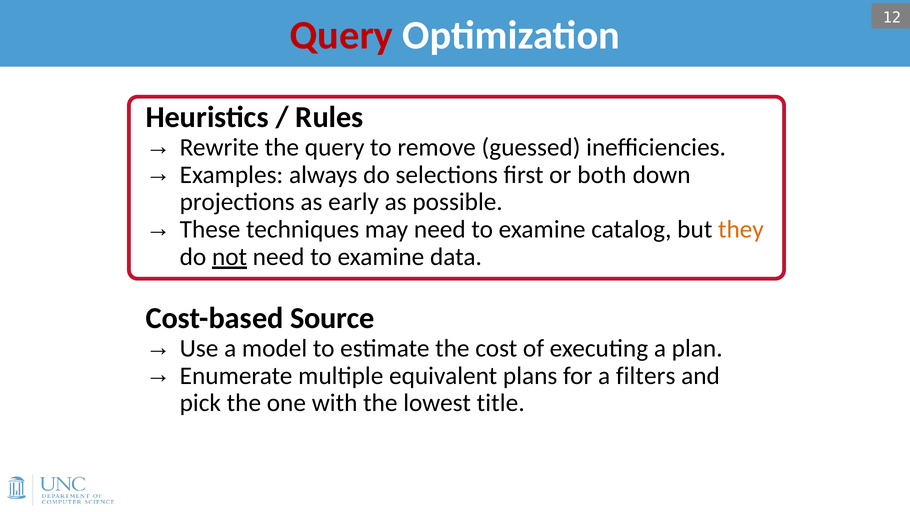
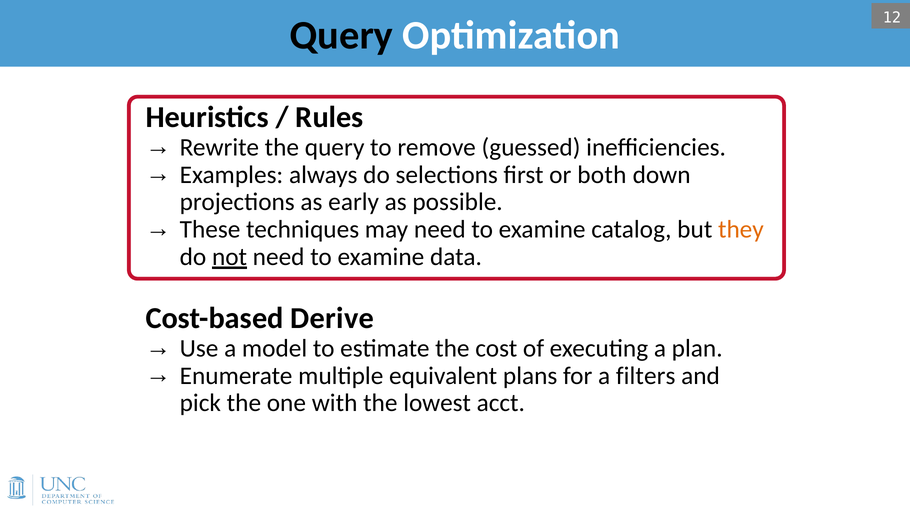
Query colour: red -> black (341, 35)
Source: Source -> Derive (332, 318)
title: title -> acct (501, 403)
